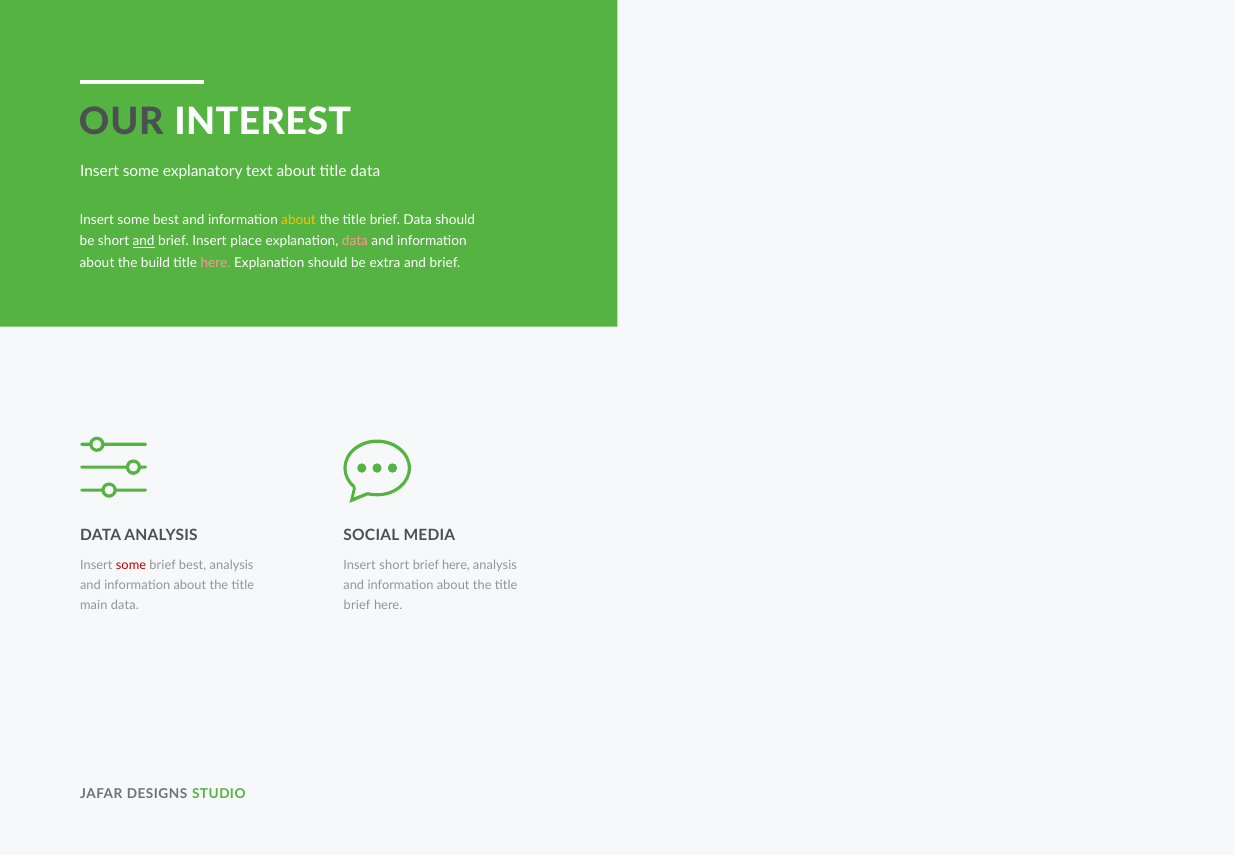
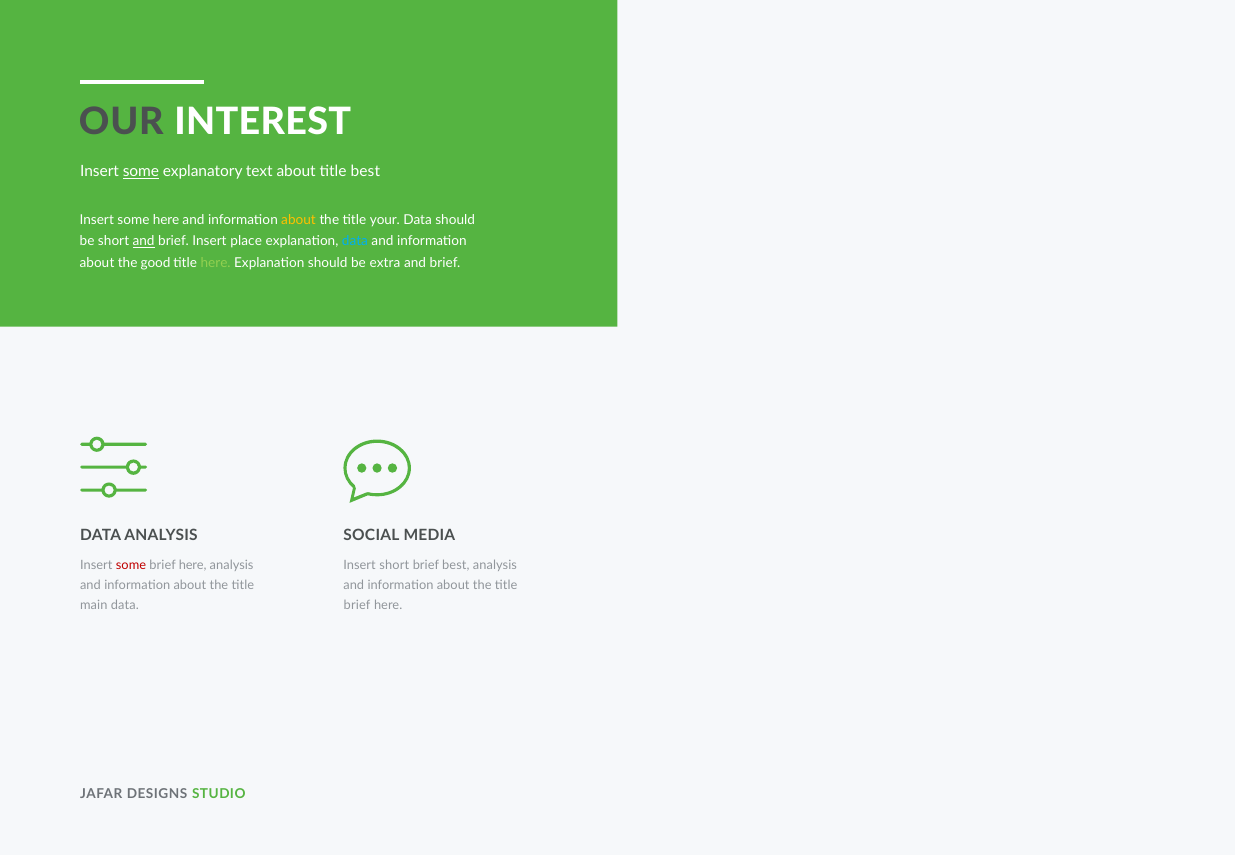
some underline: none -> present (141, 171)
title data: data -> best (365, 171)
some best: best -> here (166, 220)
brief: brief -> your (385, 220)
data colour: pink -> light blue (355, 241)
build: build -> good (156, 263)
here colour: pink -> light green (216, 263)
best: best -> here (193, 565)
here: here -> best (456, 565)
